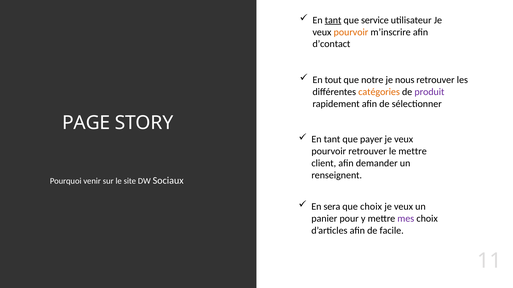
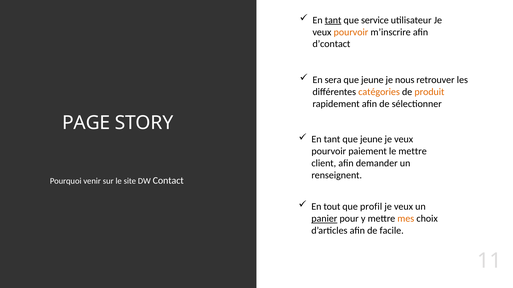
tout: tout -> sera (333, 80)
notre: notre -> jeune (372, 80)
produit colour: purple -> orange (429, 92)
tant que payer: payer -> jeune (371, 140)
pourvoir retrouver: retrouver -> paiement (368, 152)
Sociaux: Sociaux -> Contact (168, 181)
sera: sera -> tout (332, 207)
que choix: choix -> profil (371, 207)
panier underline: none -> present (324, 219)
mes colour: purple -> orange (406, 219)
